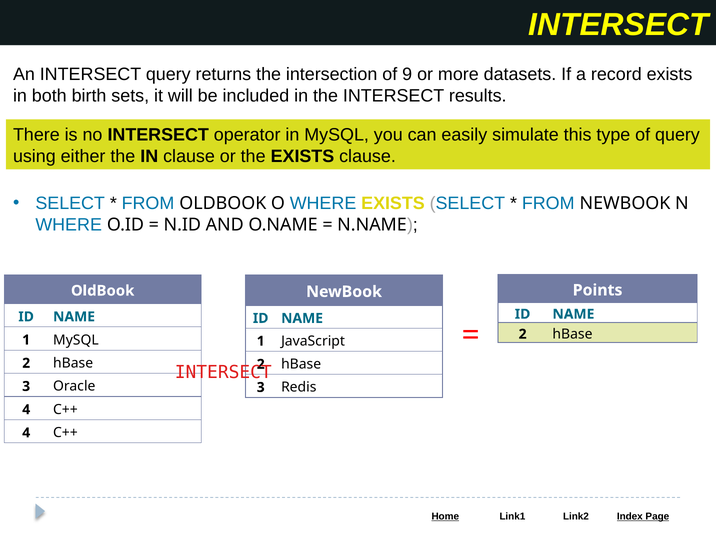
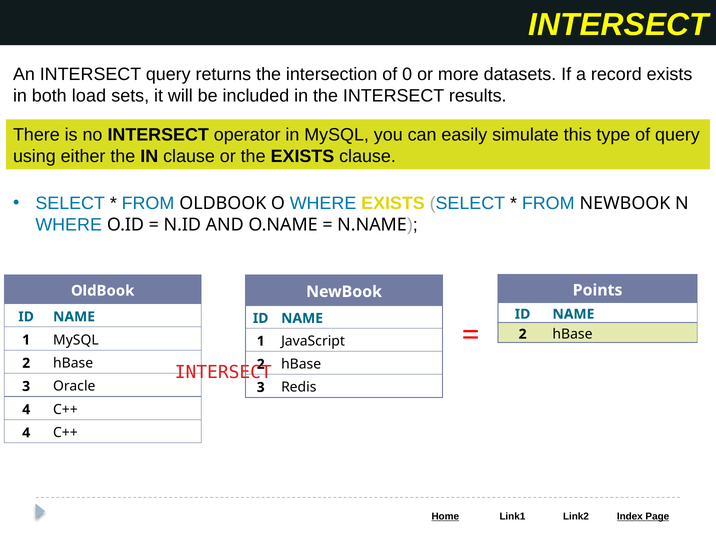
9: 9 -> 0 (407, 74)
birth: birth -> load (89, 96)
